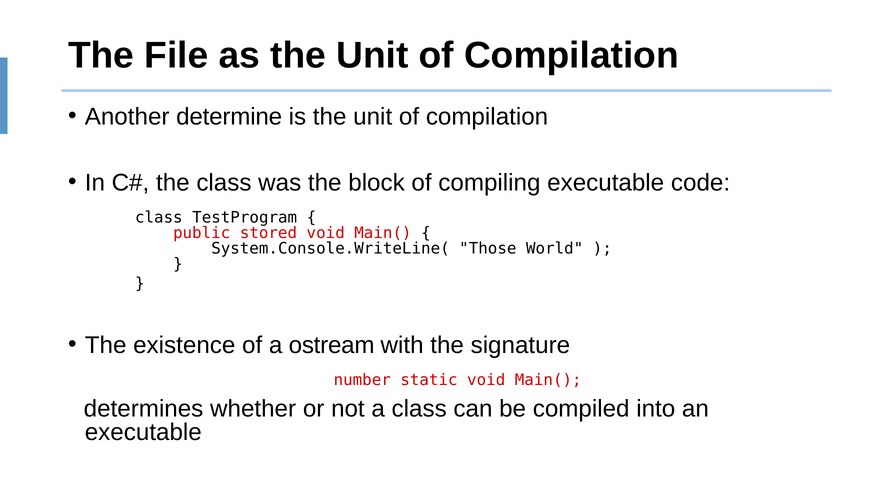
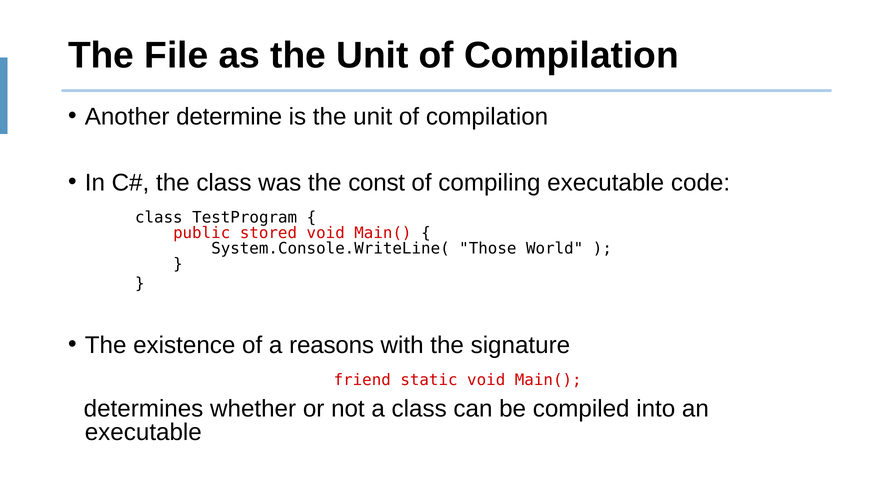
block: block -> const (377, 183)
ostream: ostream -> reasons (332, 345)
number: number -> friend (362, 380)
